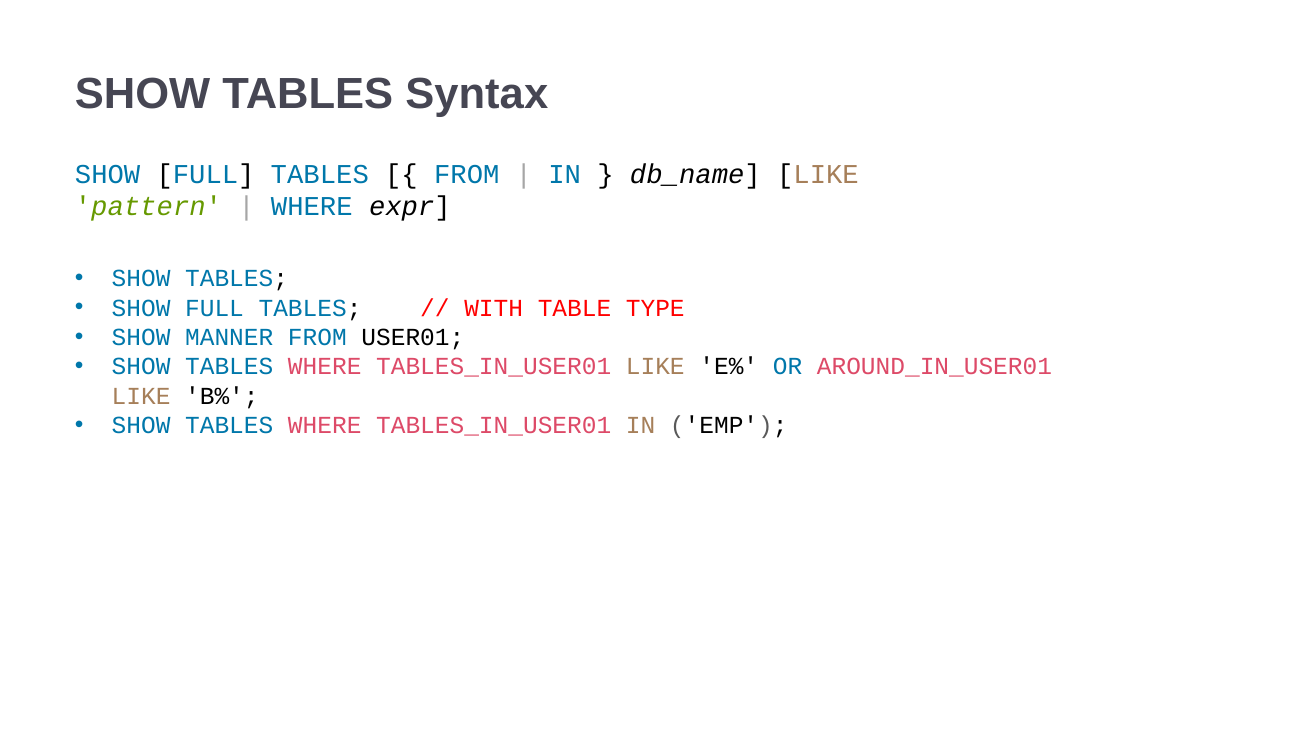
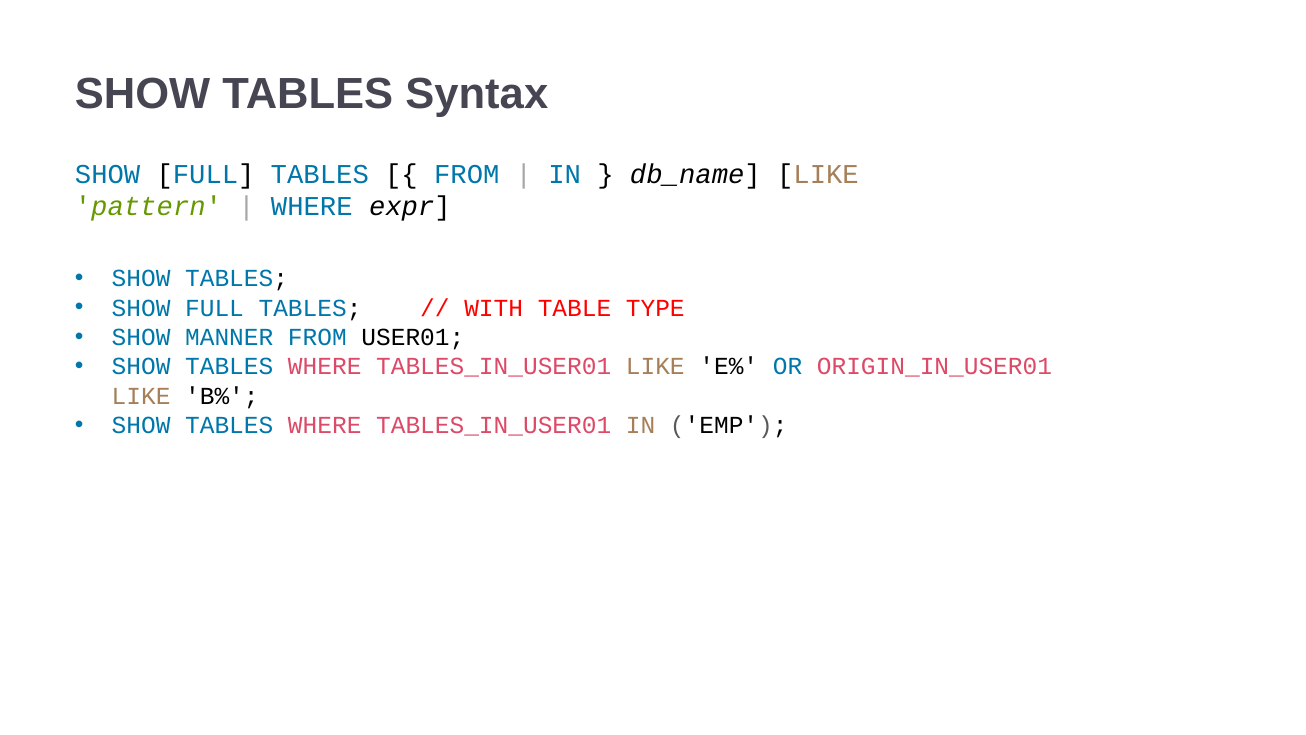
AROUND_IN_USER01: AROUND_IN_USER01 -> ORIGIN_IN_USER01 (934, 367)
